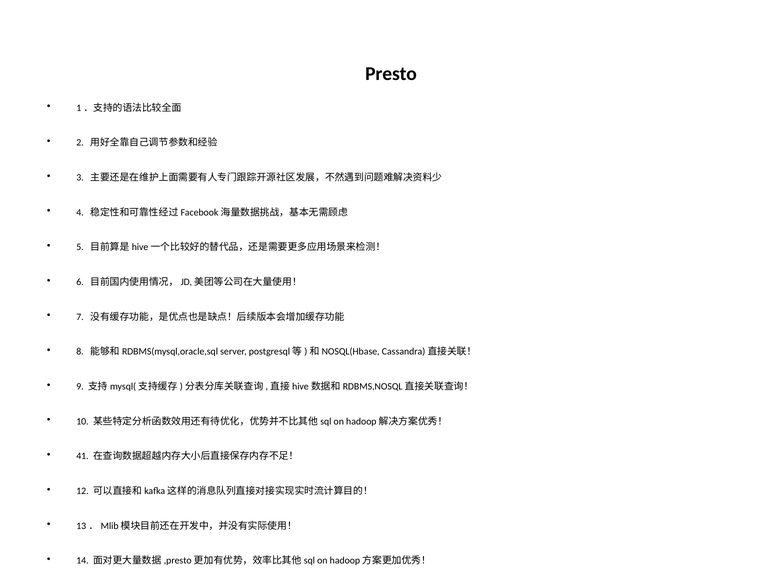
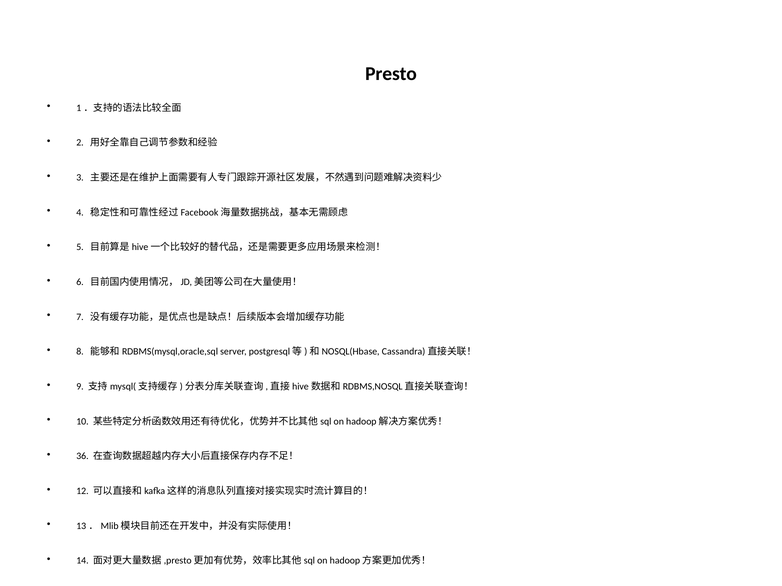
41: 41 -> 36 (82, 457)
